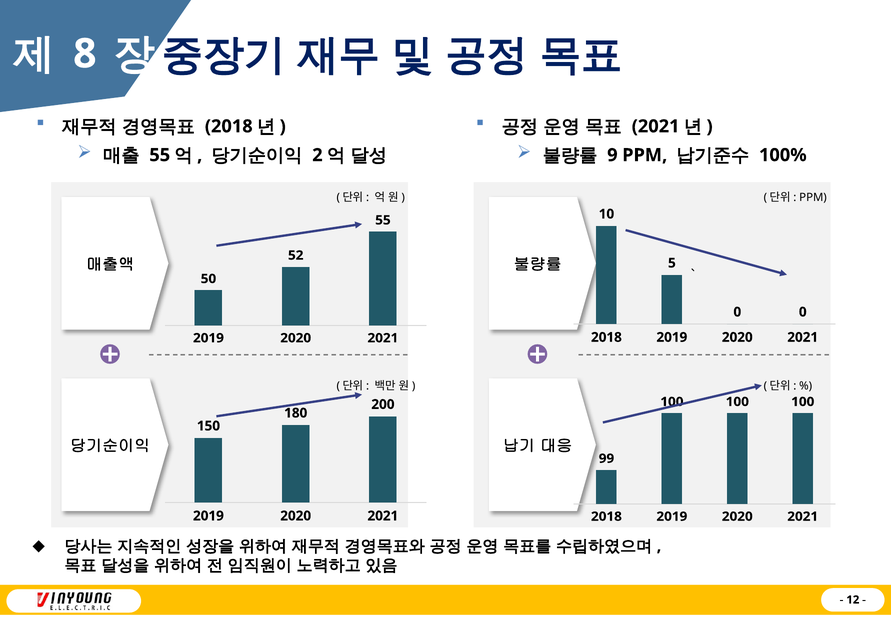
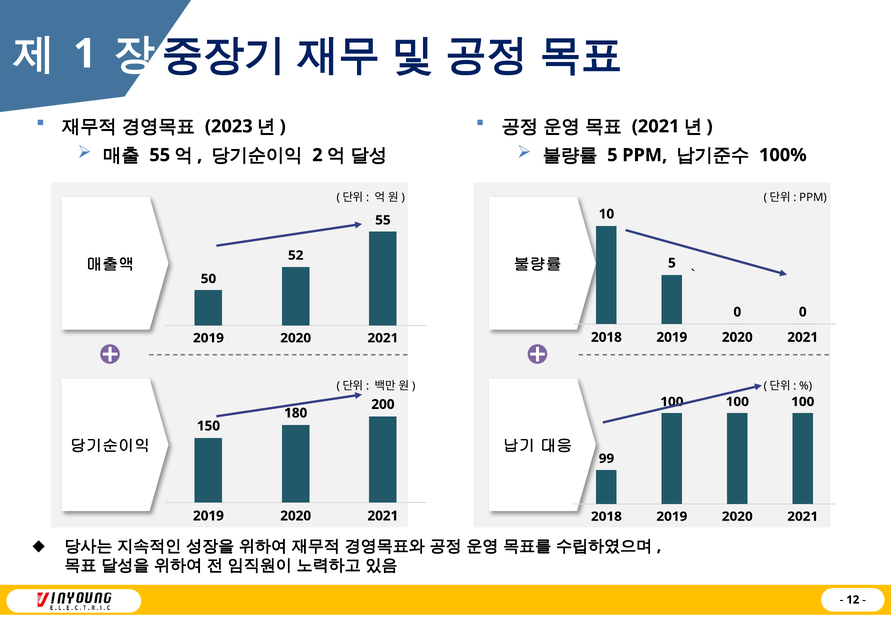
8: 8 -> 1 (85, 54)
2018: 2018 -> 2023 (229, 126)
9: 9 -> 5 (612, 155)
